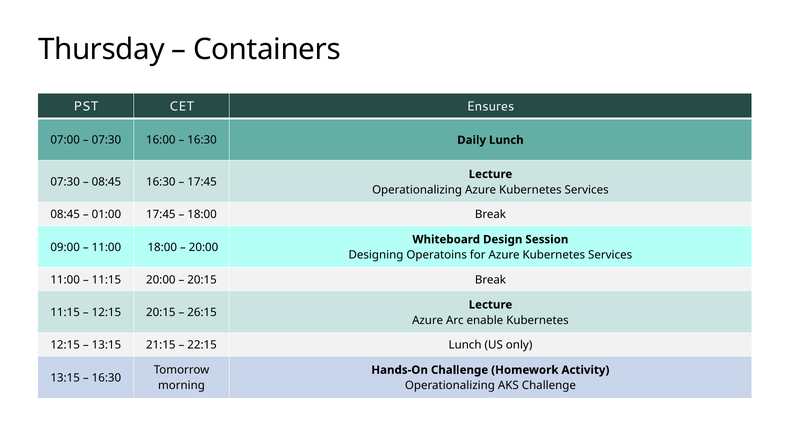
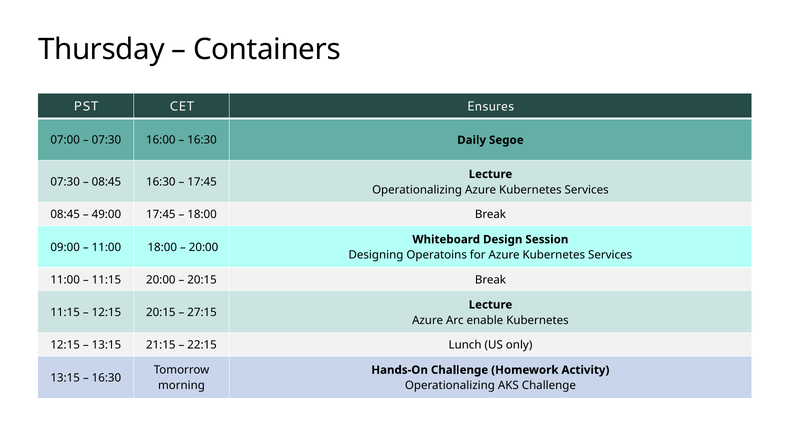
Daily Lunch: Lunch -> Segoe (506, 140)
01:00: 01:00 -> 49:00 (106, 215)
26:15: 26:15 -> 27:15 (202, 313)
